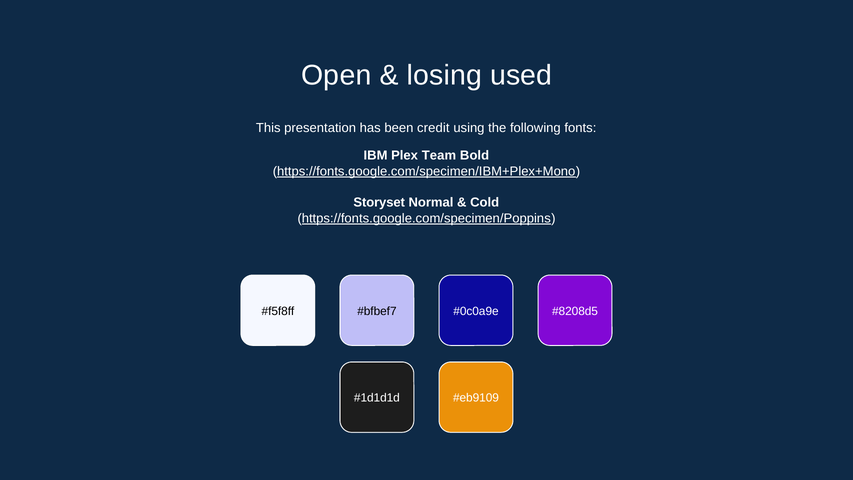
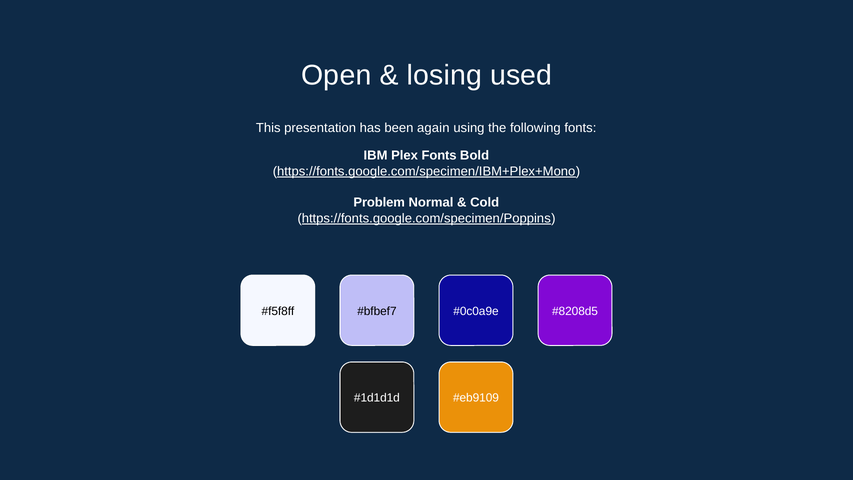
credit: credit -> again (433, 128)
Plex Team: Team -> Fonts (439, 156)
Storyset: Storyset -> Problem (379, 203)
